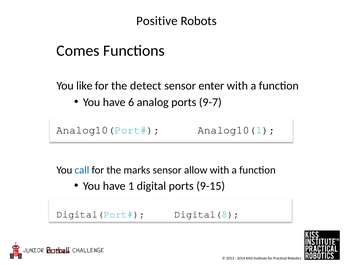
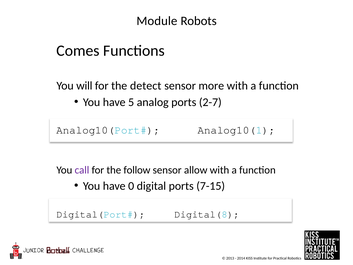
Positive: Positive -> Module (157, 21)
like: like -> will (84, 86)
enter: enter -> more (211, 86)
6: 6 -> 5 (131, 102)
9-7: 9-7 -> 2-7 (210, 102)
call colour: blue -> purple (82, 170)
marks: marks -> follow (137, 170)
1: 1 -> 0 (131, 186)
9-15: 9-15 -> 7-15 (211, 186)
